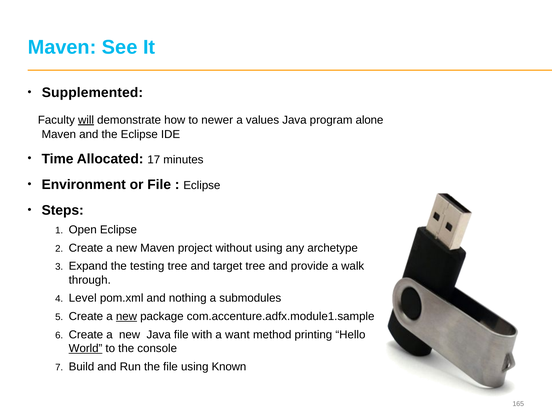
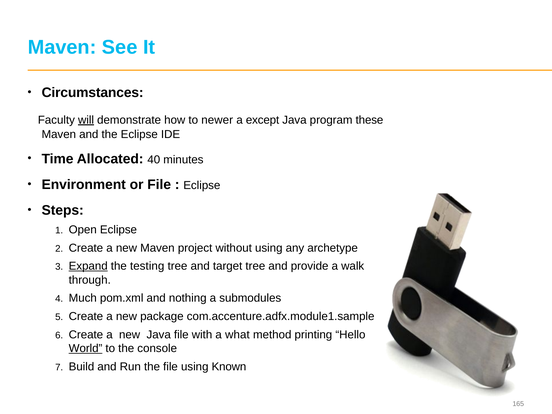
Supplemented: Supplemented -> Circumstances (93, 93)
values: values -> except (263, 120)
alone: alone -> these (369, 120)
17: 17 -> 40 (154, 160)
Expand underline: none -> present (88, 266)
Level: Level -> Much (83, 298)
new underline: present -> none (126, 316)
want: want -> what (237, 335)
